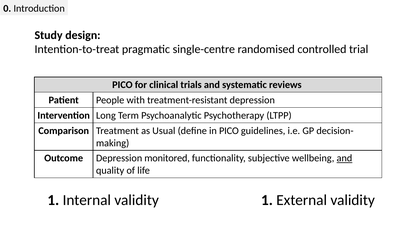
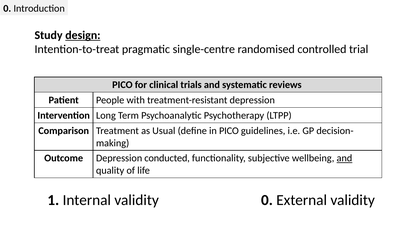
design underline: none -> present (83, 35)
monitored: monitored -> conducted (167, 158)
validity 1: 1 -> 0 (267, 200)
